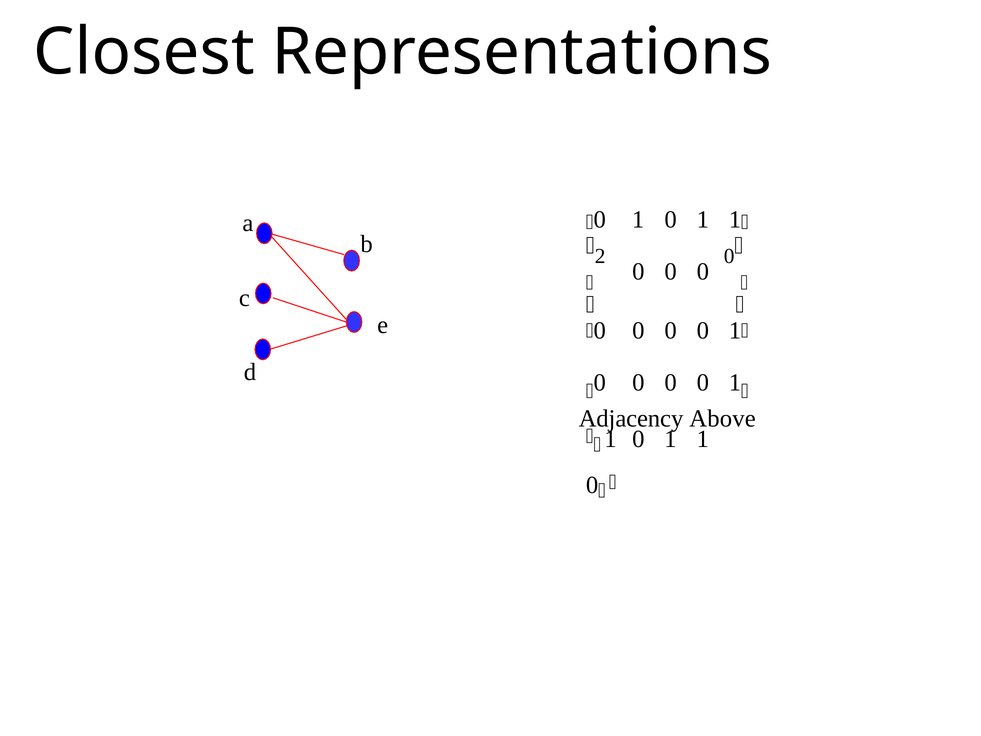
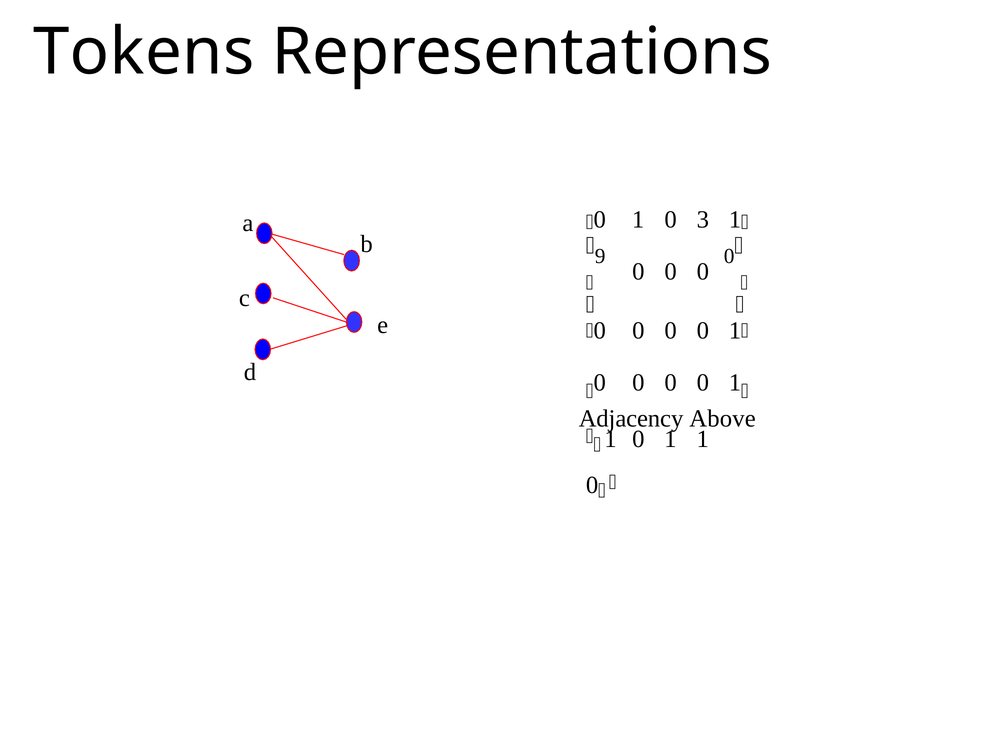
Closest: Closest -> Tokens (144, 52)
0 1 0 1: 1 -> 3 (703, 220)
2: 2 -> 9 (600, 256)
